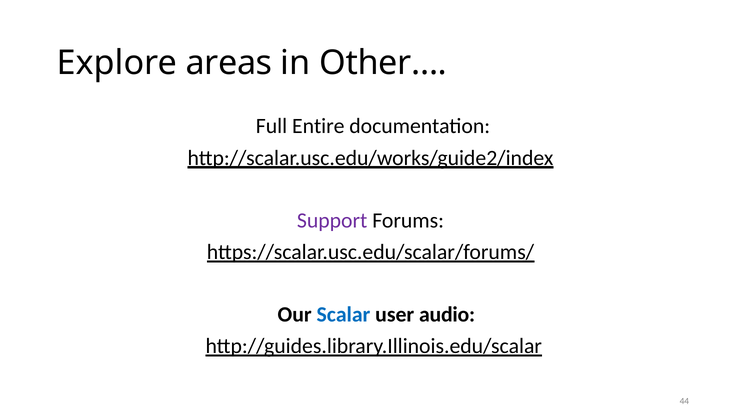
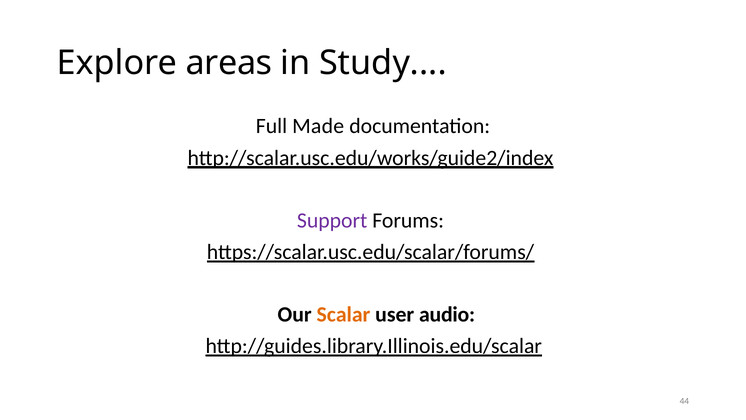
Other: Other -> Study (383, 63)
Entire: Entire -> Made (318, 126)
Scalar colour: blue -> orange (343, 314)
